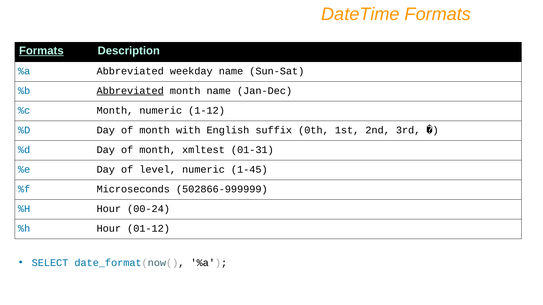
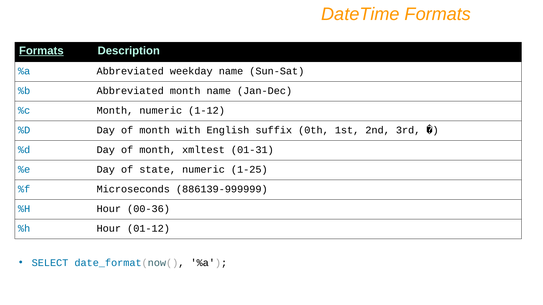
Abbreviated underline: present -> none (130, 91)
level: level -> state (158, 170)
1-45: 1-45 -> 1-25 (249, 170)
502866-999999: 502866-999999 -> 886139-999999 (222, 189)
00-24: 00-24 -> 00-36 (149, 209)
